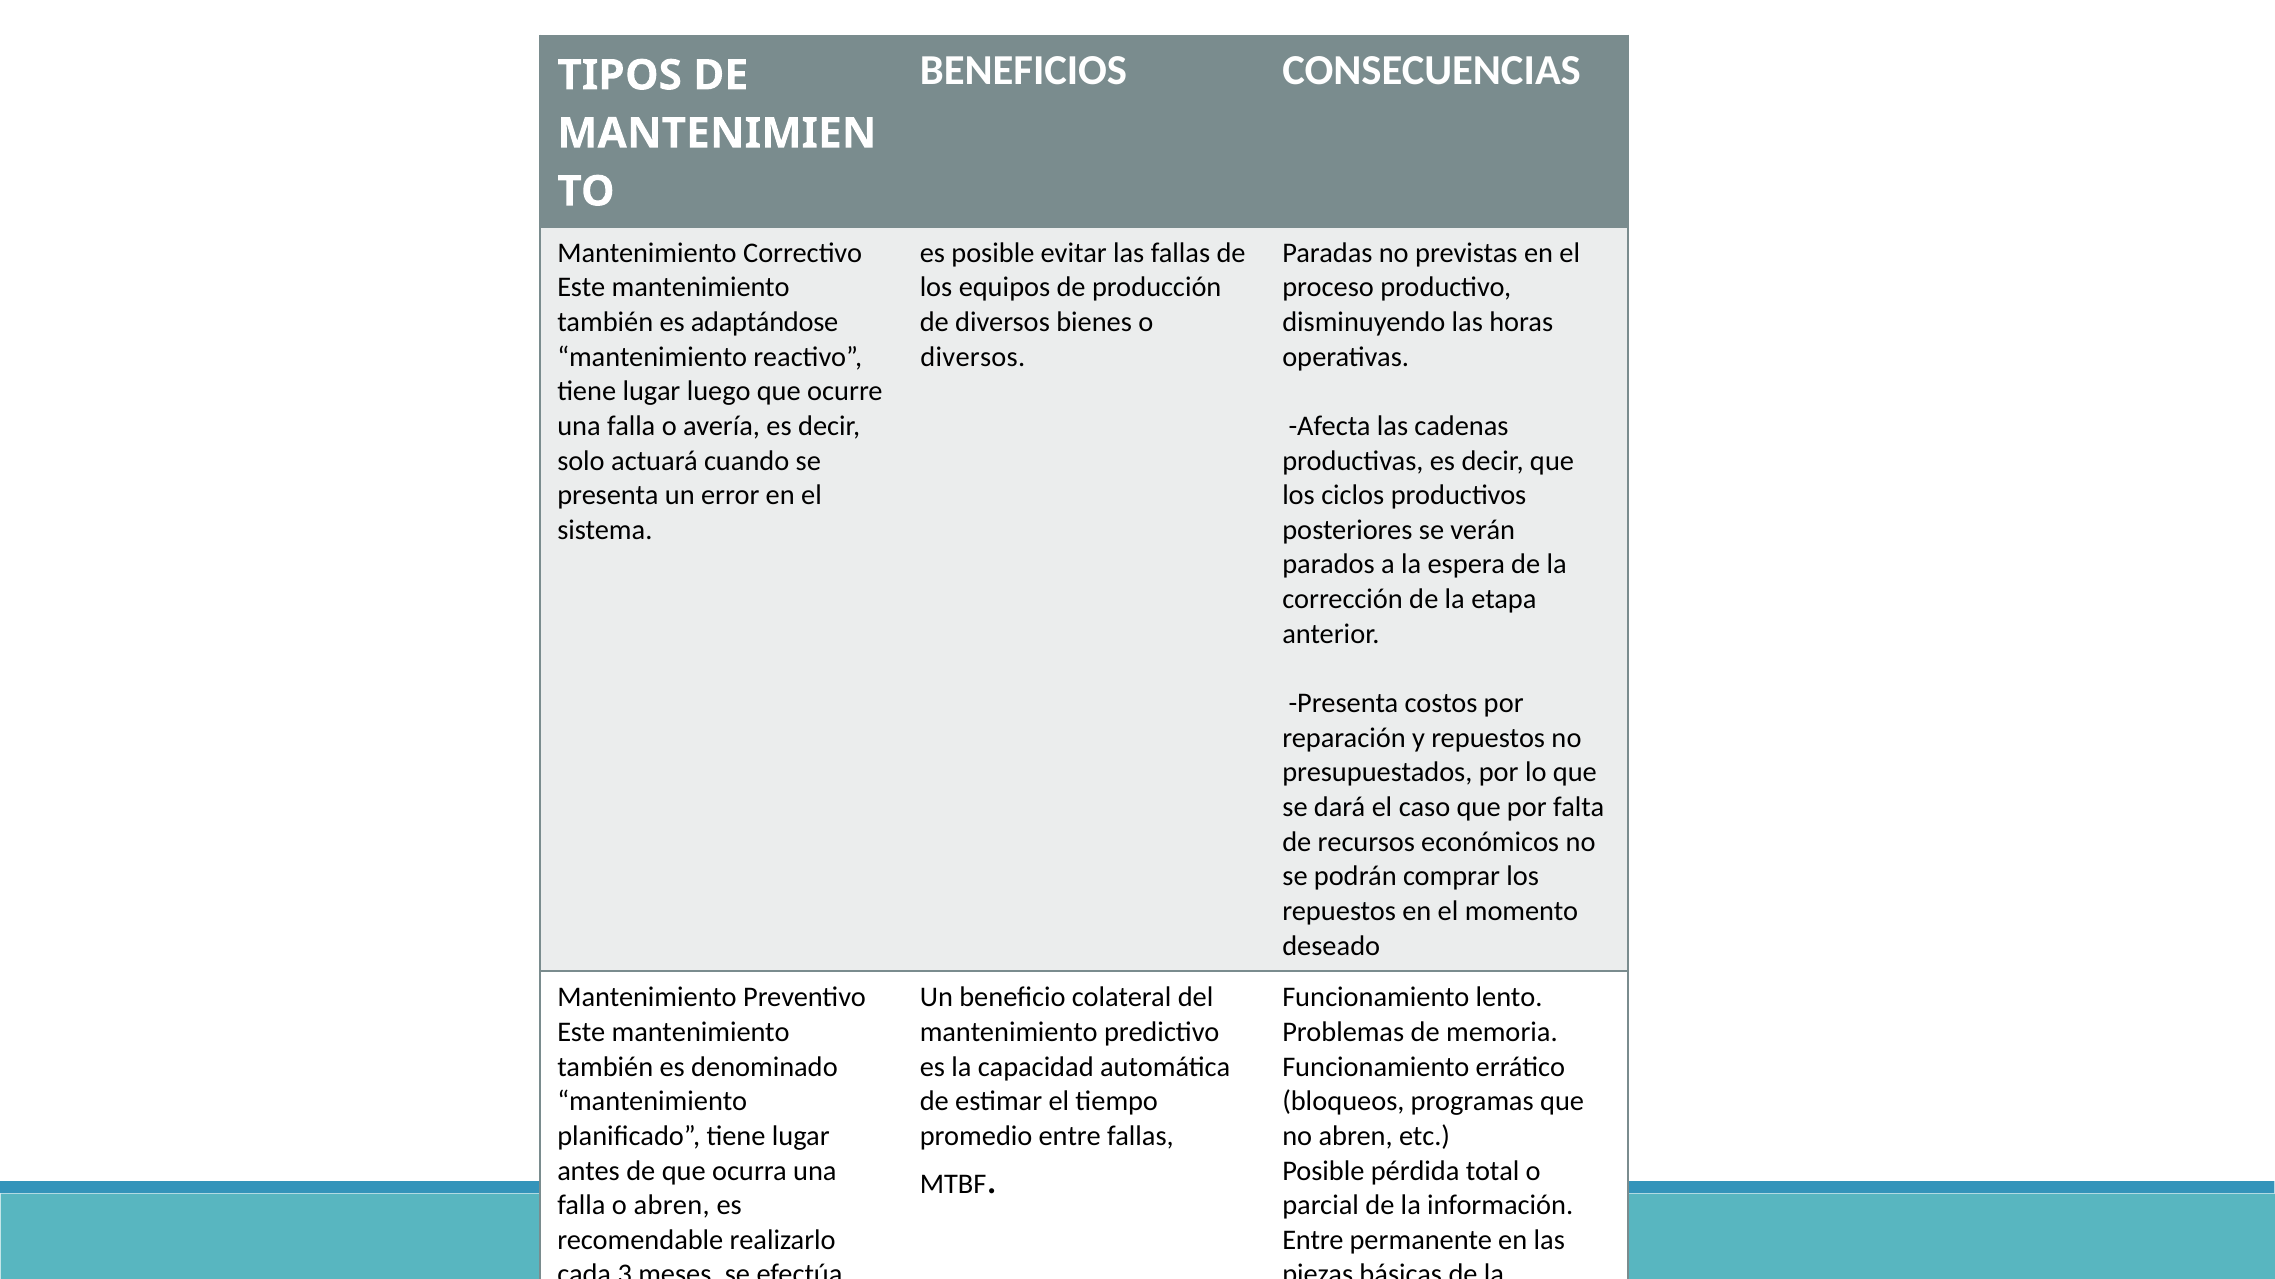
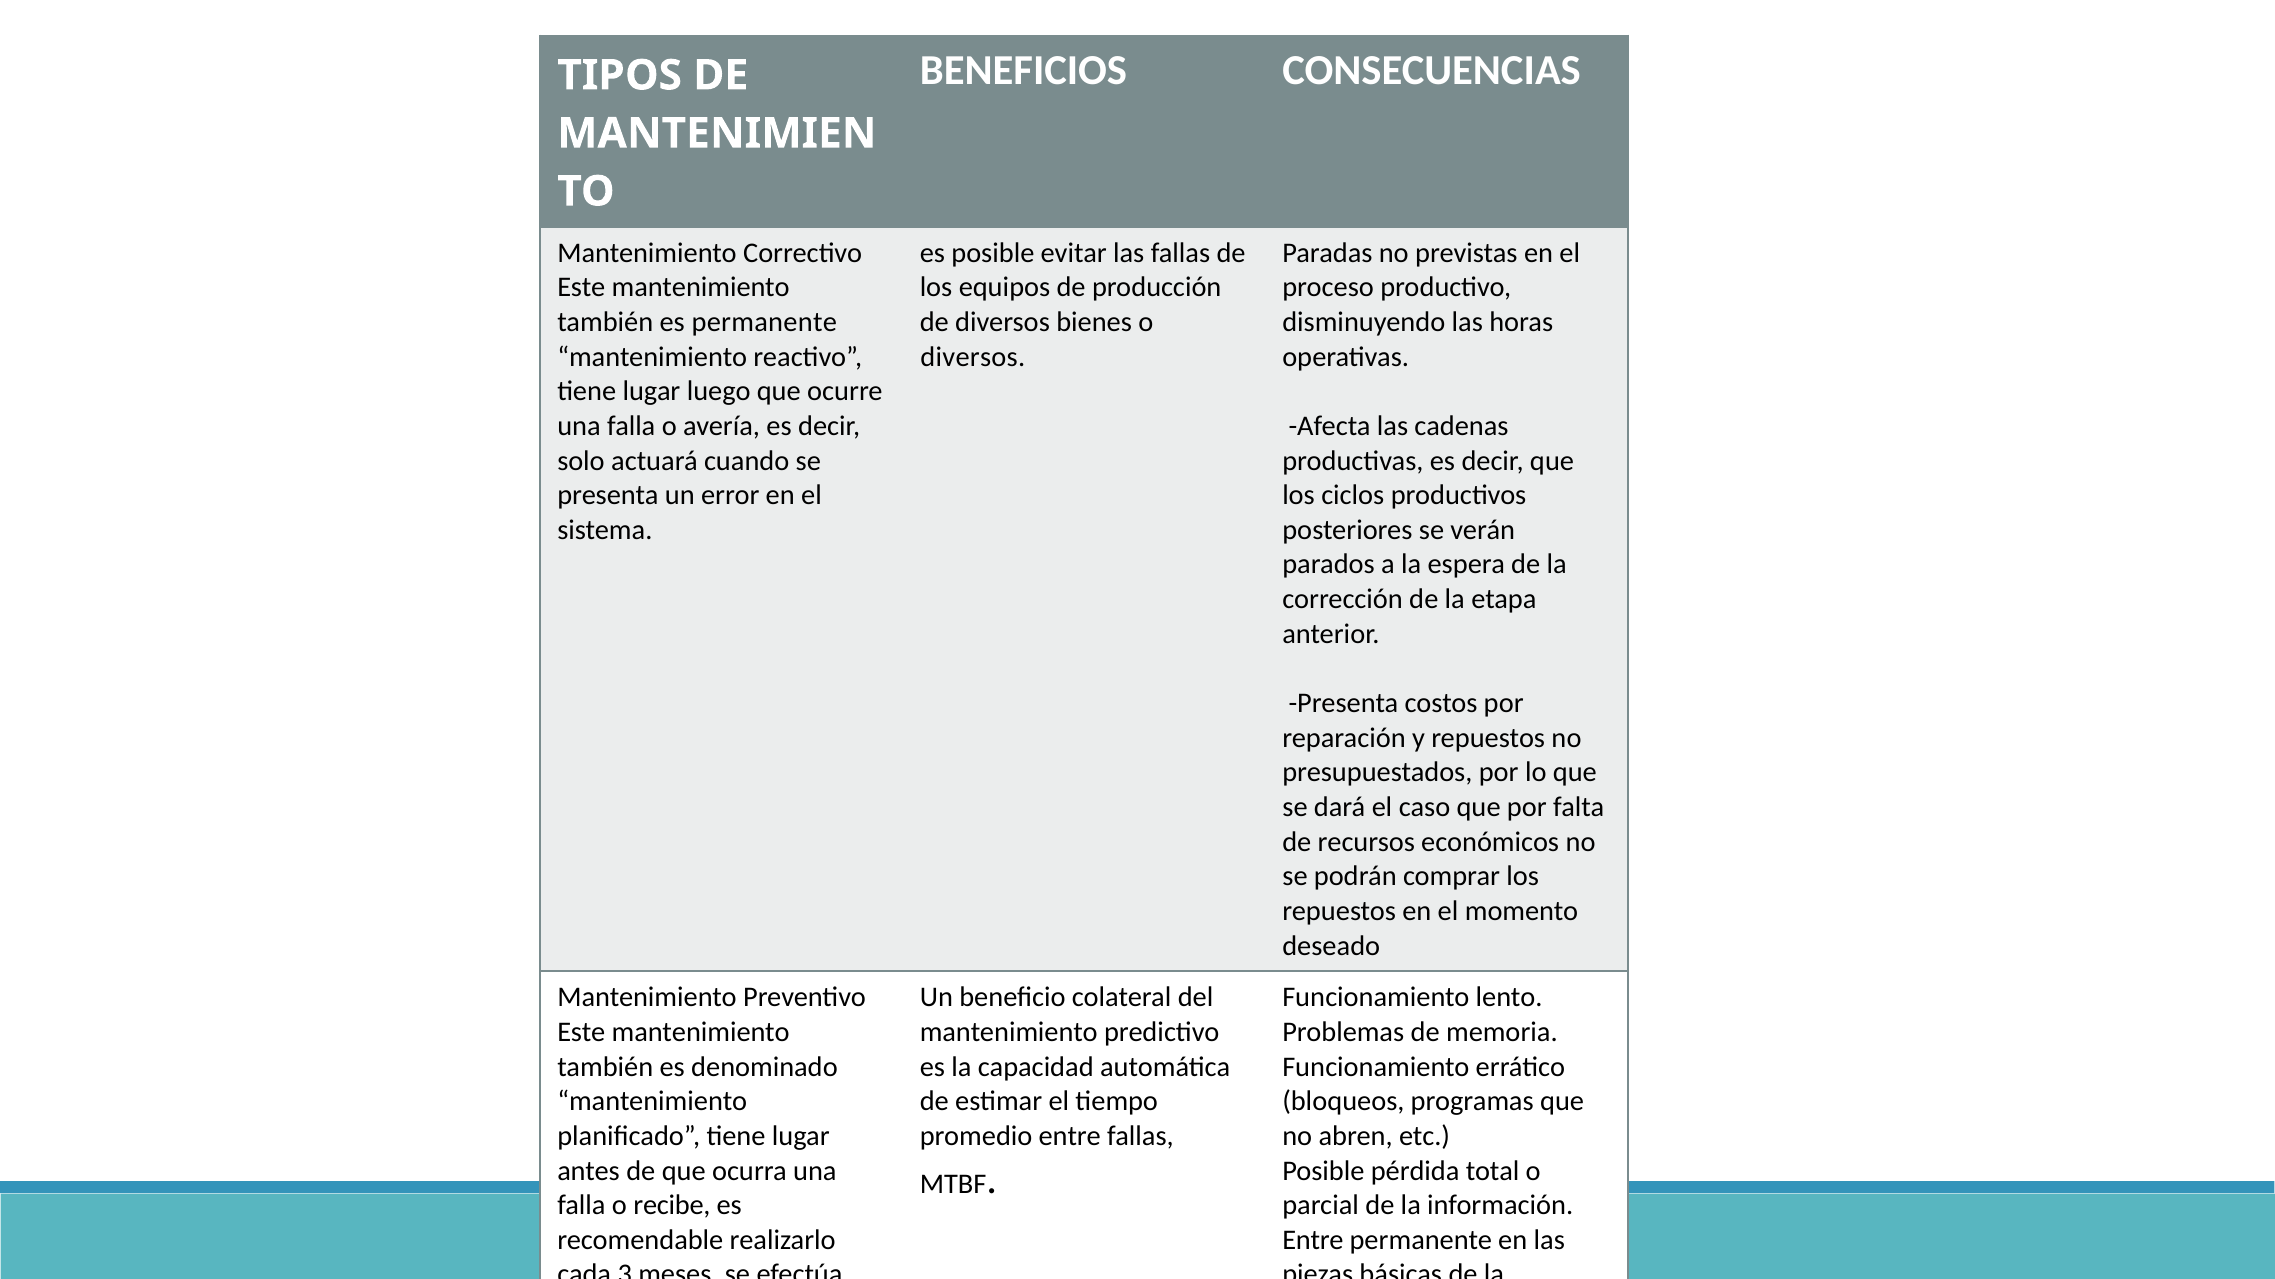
es adaptándose: adaptándose -> permanente (764, 322)
o abren: abren -> recibe (672, 1206)
